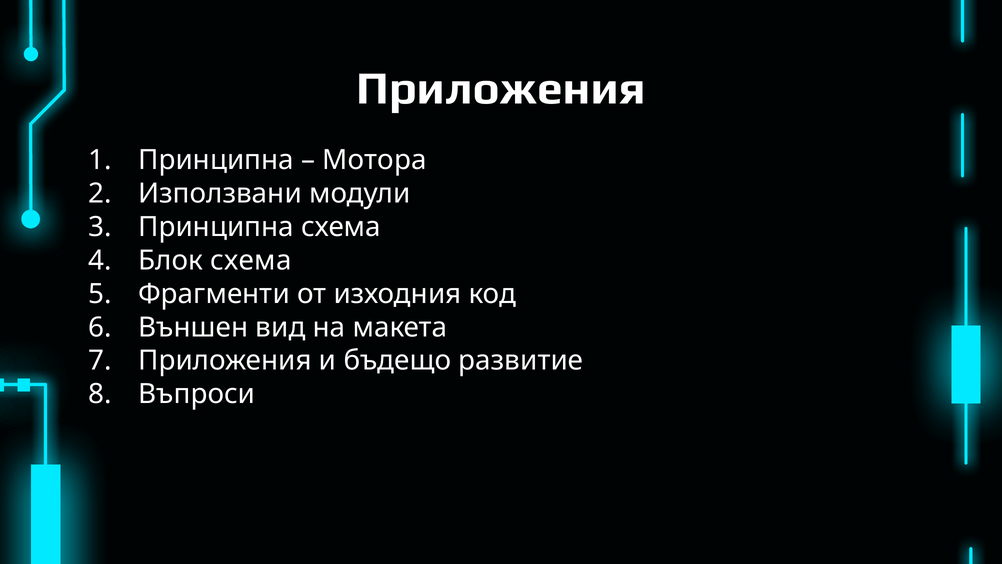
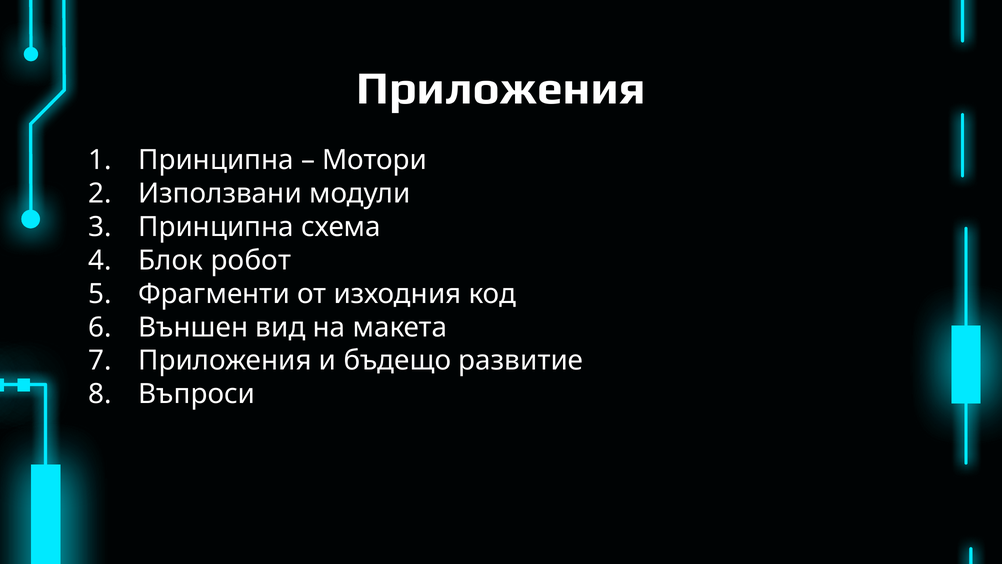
Мотора: Мотора -> Мотори (375, 160)
Блок схема: схема -> робот (251, 260)
